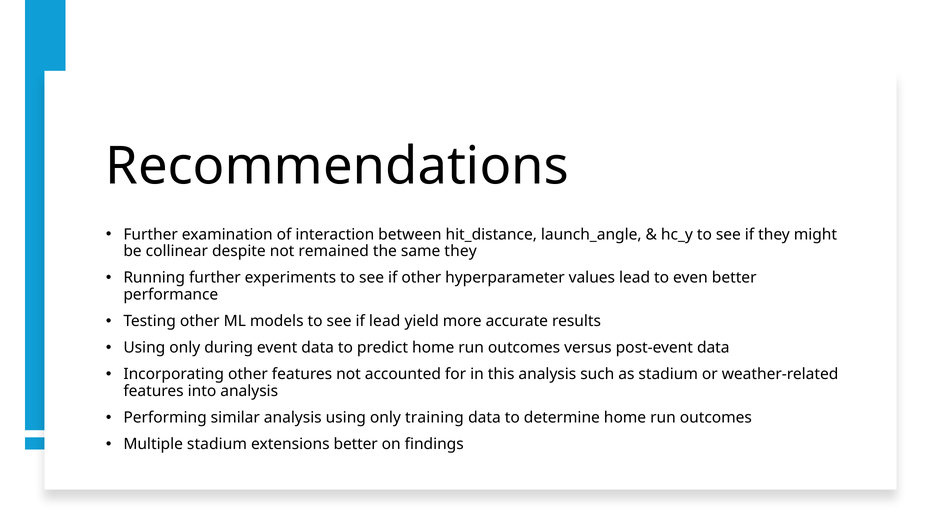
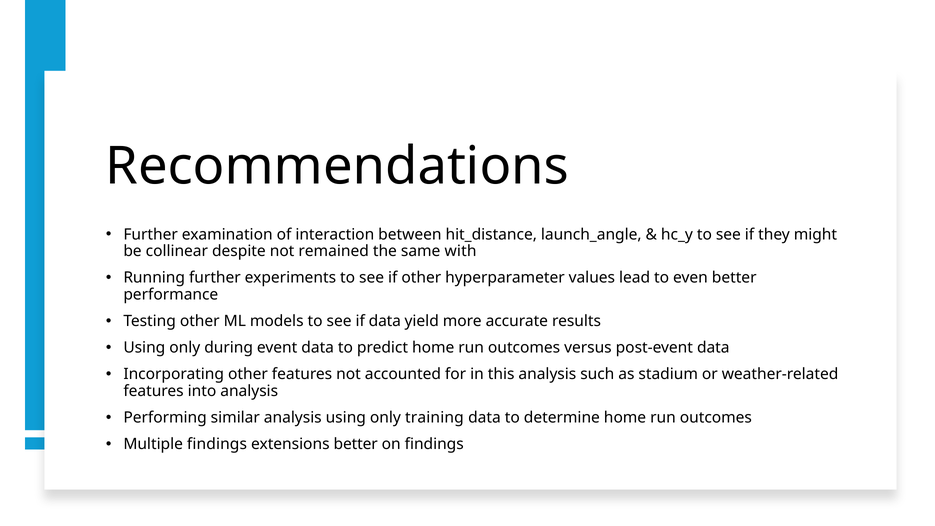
same they: they -> with (461, 251)
if lead: lead -> data (385, 321)
Multiple stadium: stadium -> findings (217, 444)
